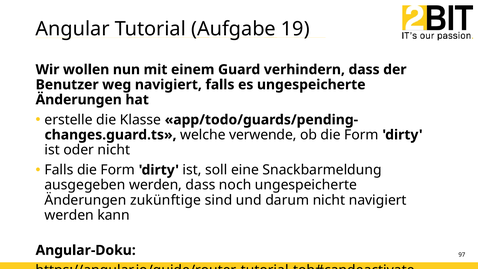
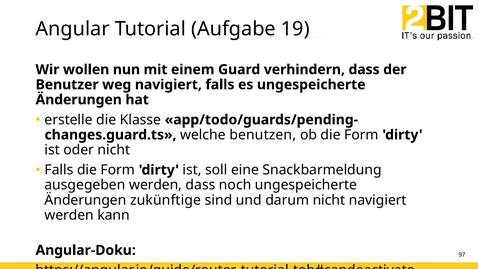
verwende: verwende -> benutzen (263, 135)
